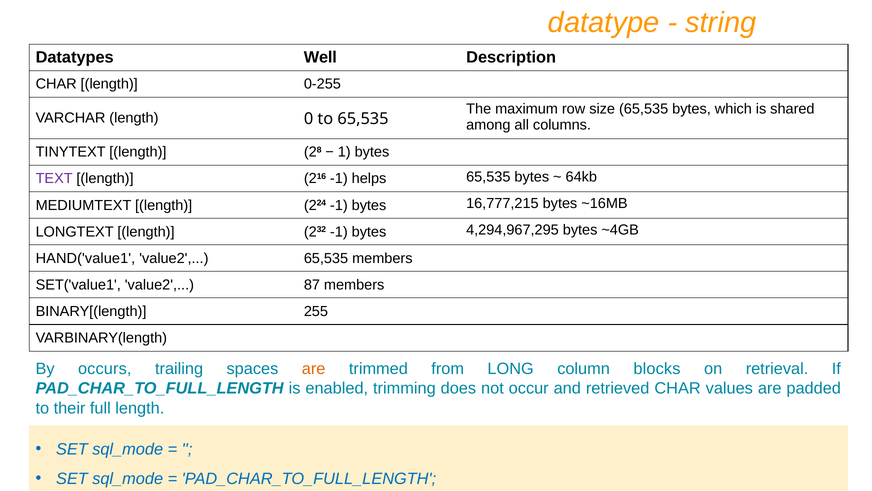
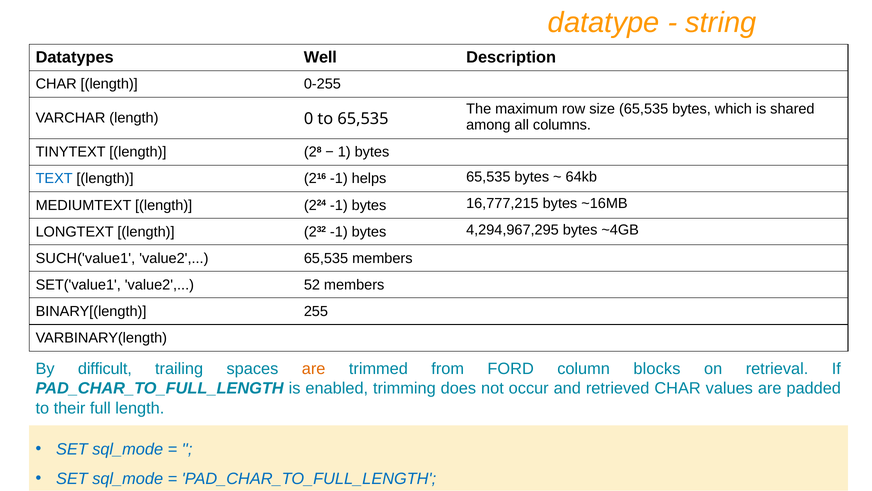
TEXT colour: purple -> blue (54, 179)
HAND('value1: HAND('value1 -> SUCH('value1 (85, 258)
87: 87 -> 52 (312, 285)
occurs: occurs -> difficult (105, 368)
LONG: LONG -> FORD (511, 368)
